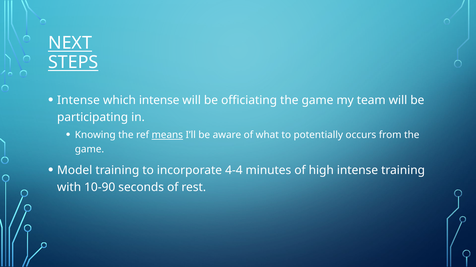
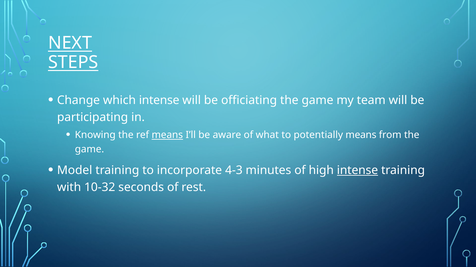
Intense: Intense -> Change (79, 100)
potentially occurs: occurs -> means (361, 135)
4-4: 4-4 -> 4-3 (234, 171)
intense underline: none -> present (357, 171)
10-90: 10-90 -> 10-32 (100, 188)
